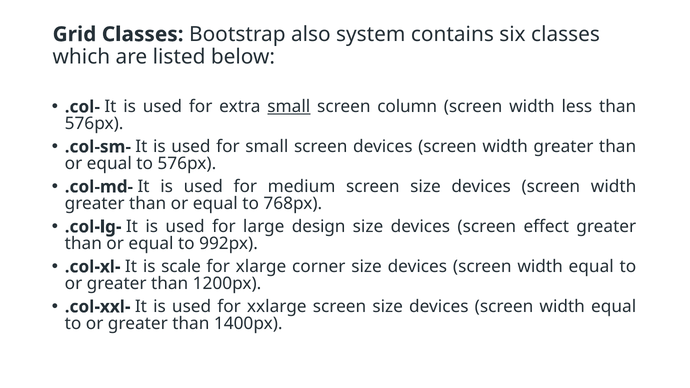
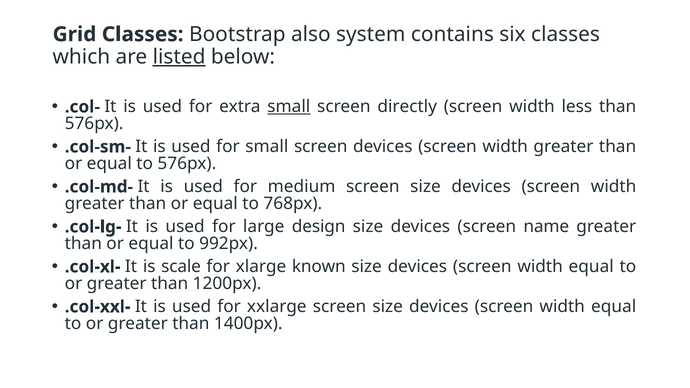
listed underline: none -> present (179, 57)
column: column -> directly (407, 107)
effect: effect -> name (546, 227)
corner: corner -> known (319, 267)
